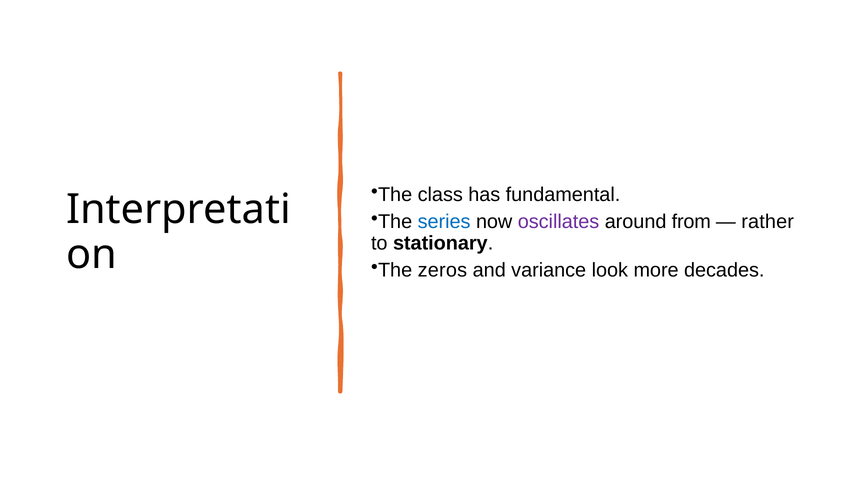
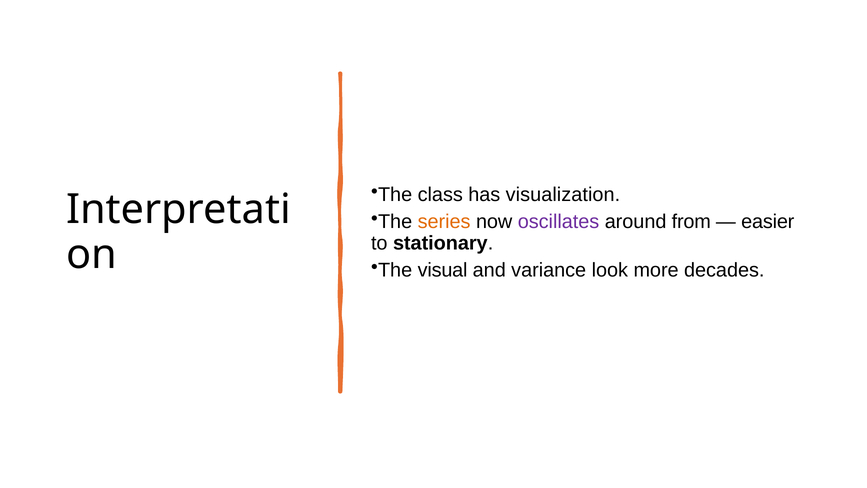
fundamental: fundamental -> visualization (563, 195)
series colour: blue -> orange (444, 222)
rather: rather -> easier (768, 222)
zeros: zeros -> visual (443, 270)
